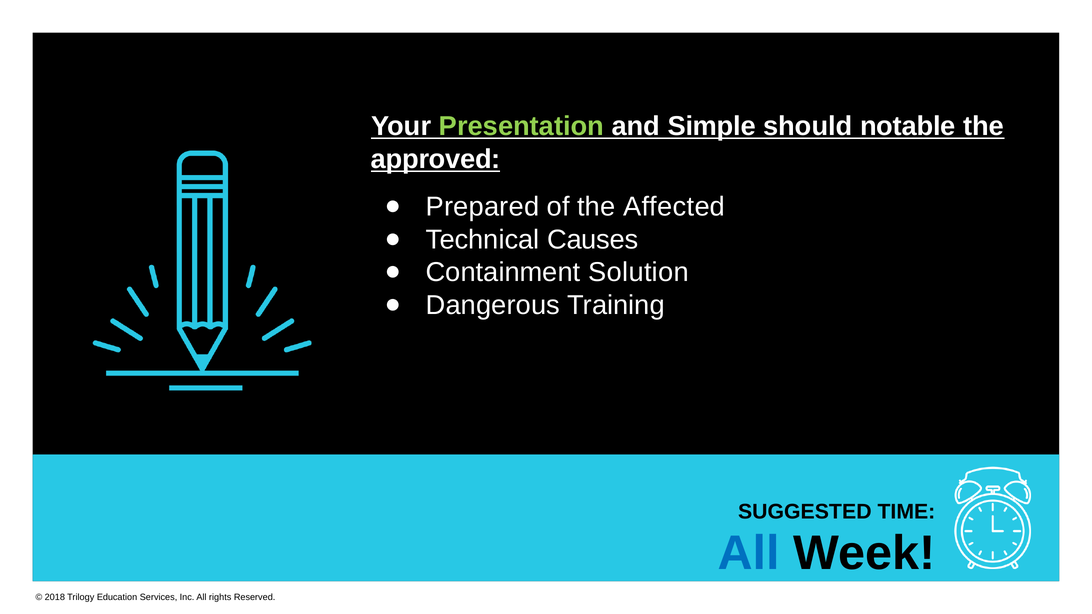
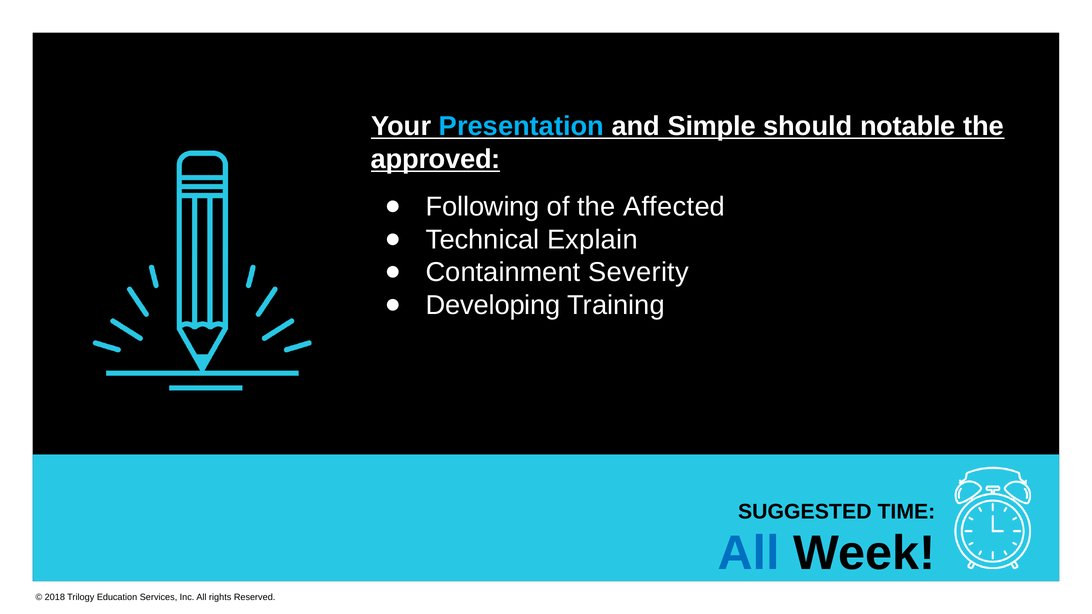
Presentation colour: light green -> light blue (521, 126)
Prepared: Prepared -> Following (483, 207)
Causes: Causes -> Explain (592, 240)
Solution: Solution -> Severity (639, 273)
Dangerous: Dangerous -> Developing (493, 305)
